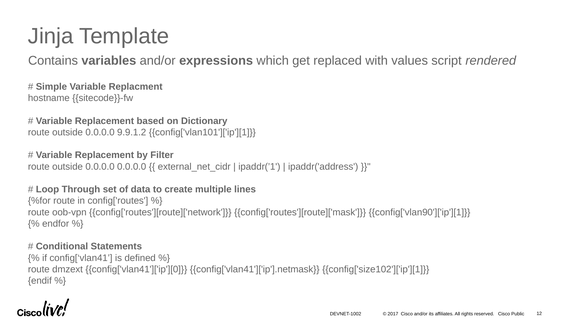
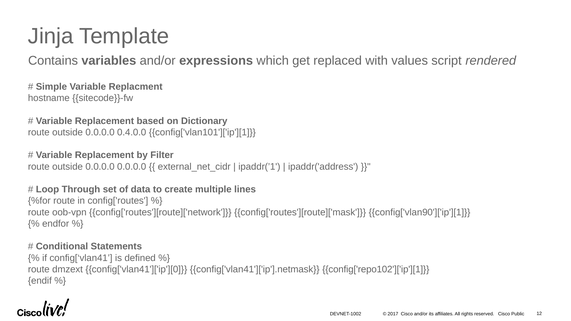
9.9.1.2: 9.9.1.2 -> 0.4.0.0 (132, 132)
config['size102']['ip'][1: config['size102']['ip'][1 -> config['repo102']['ip'][1 (376, 269)
